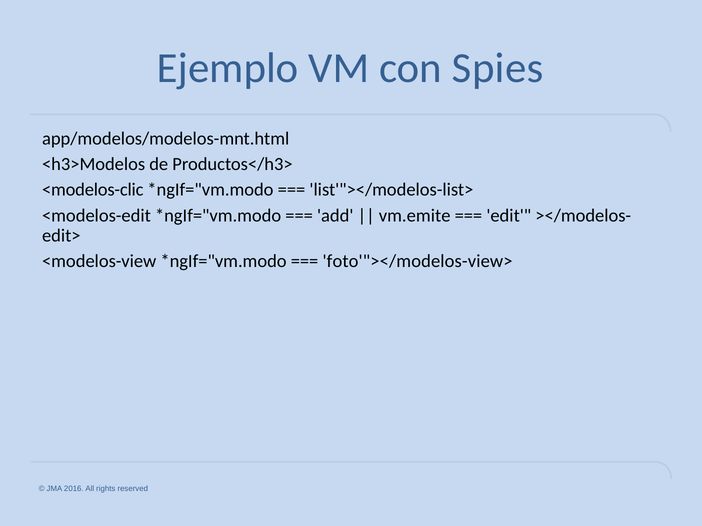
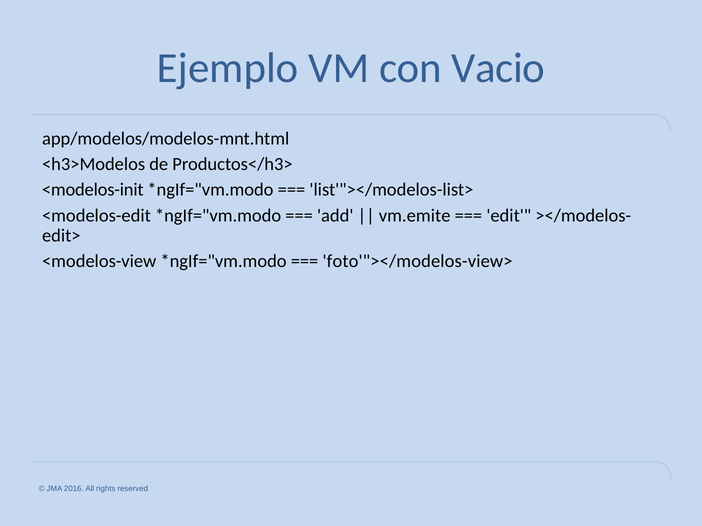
Spies: Spies -> Vacio (498, 68)
<modelos-clic: <modelos-clic -> <modelos-init (93, 190)
